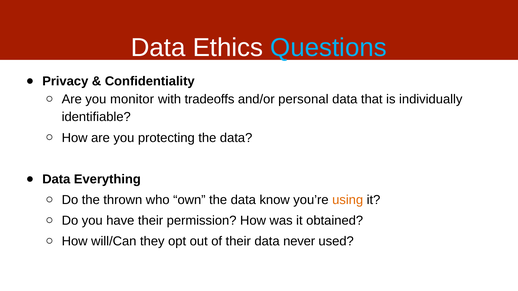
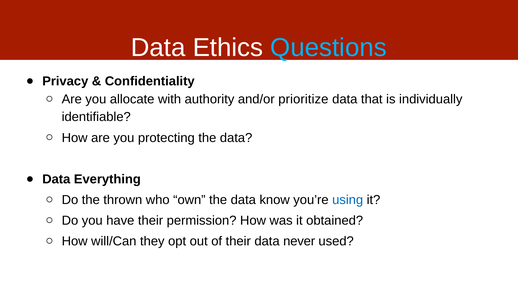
monitor: monitor -> allocate (132, 99)
tradeoffs: tradeoffs -> authority (209, 99)
personal: personal -> prioritize (303, 99)
using colour: orange -> blue (348, 200)
